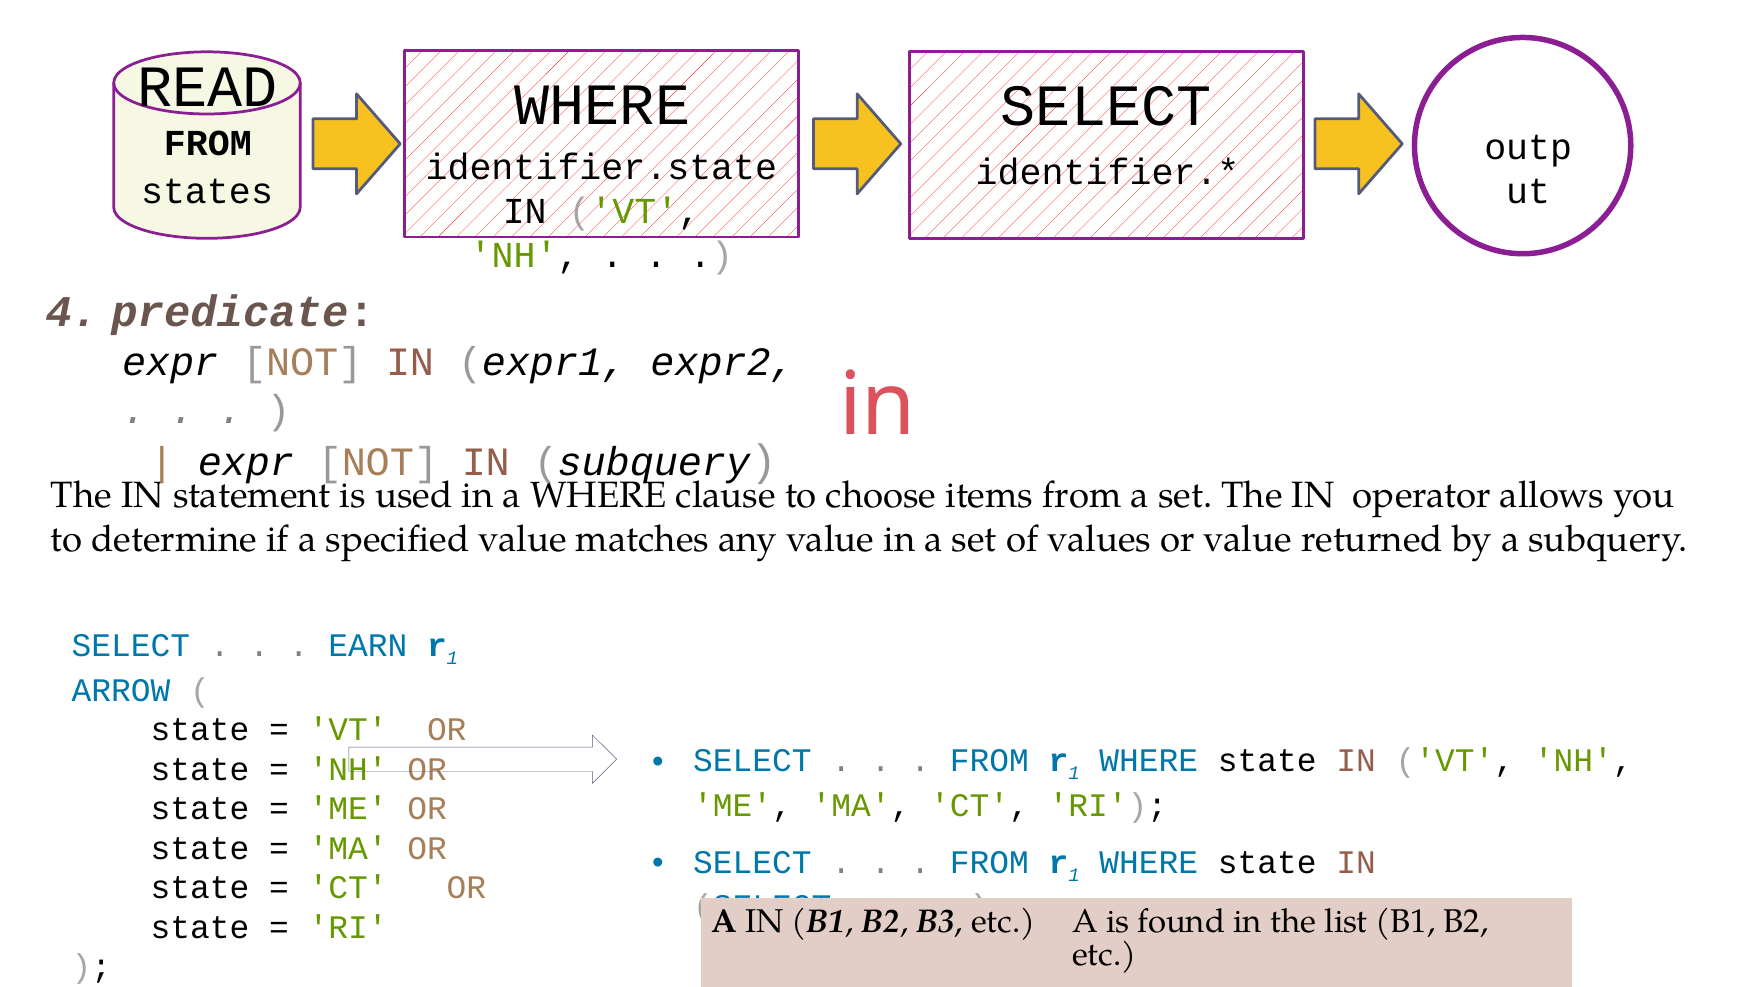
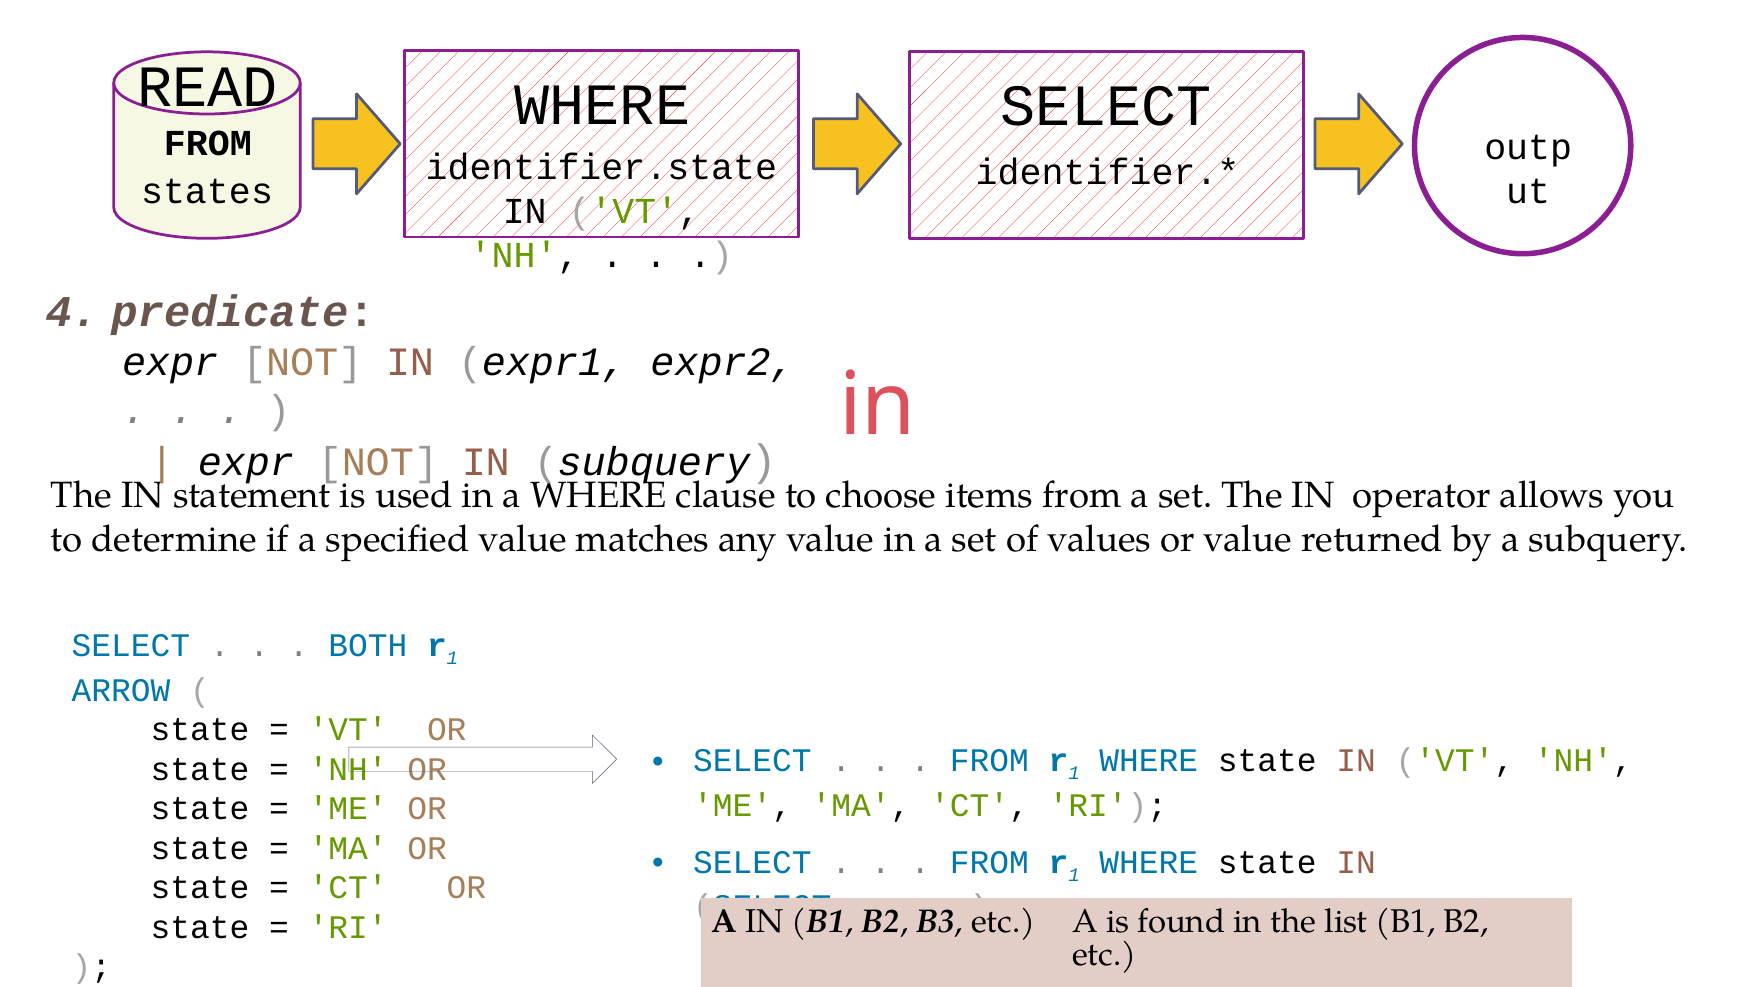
EARN: EARN -> BOTH (368, 646)
